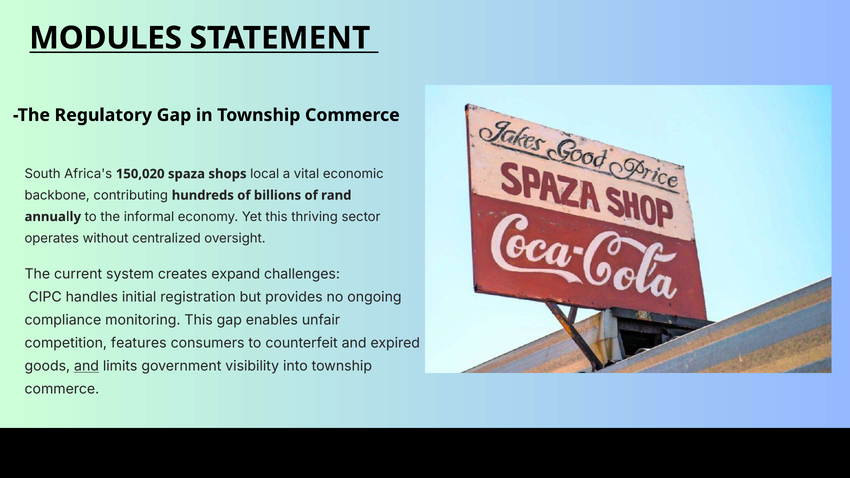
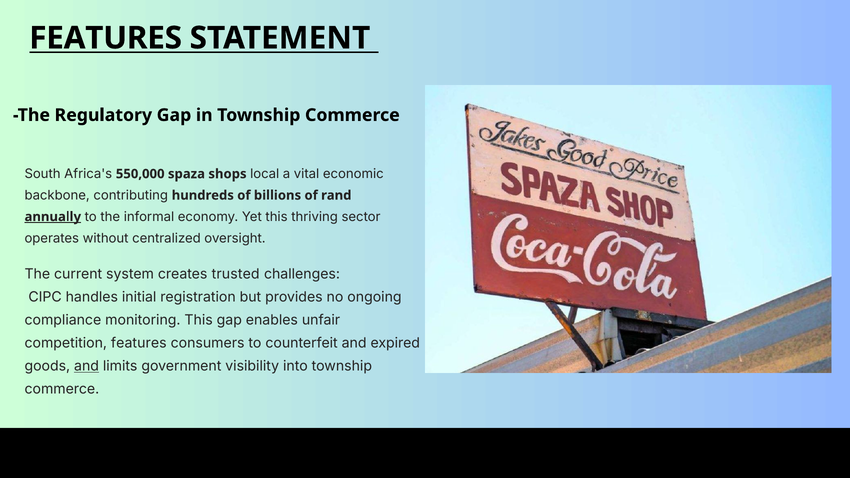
MODULES: MODULES -> FEATURES (106, 38)
150,020: 150,020 -> 550,000 (140, 174)
annually underline: none -> present (53, 217)
expand: expand -> trusted (236, 274)
